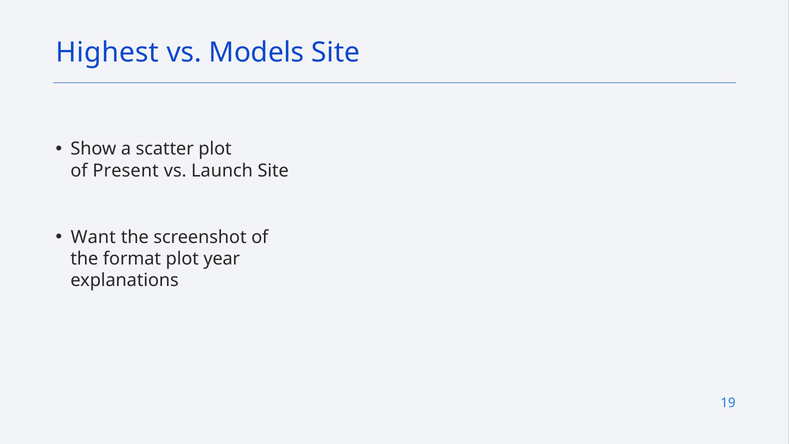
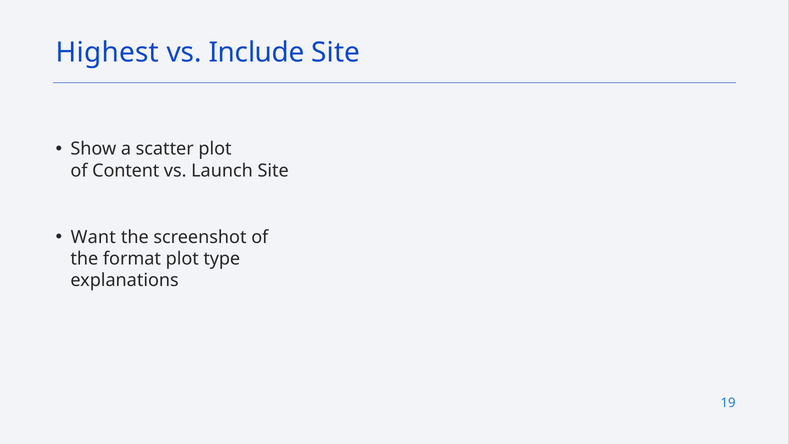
Models: Models -> Include (257, 53)
Present: Present -> Content (126, 171)
year: year -> type (222, 259)
